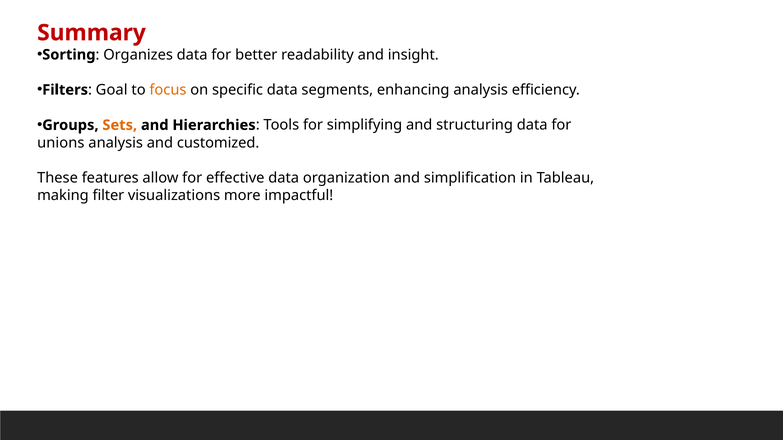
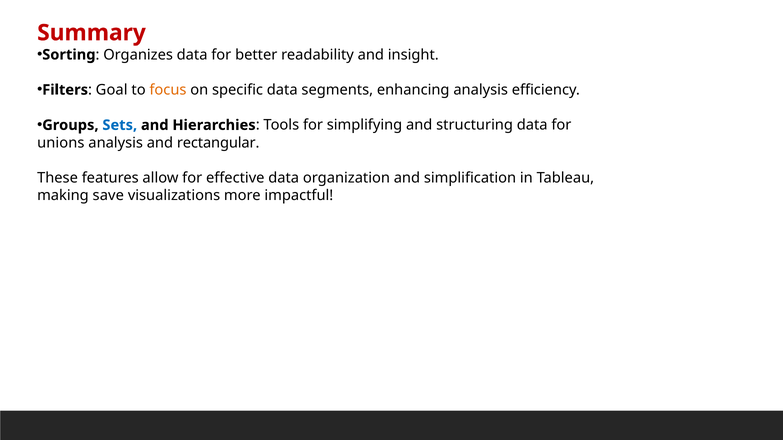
Sets colour: orange -> blue (120, 125)
customized: customized -> rectangular (218, 143)
filter: filter -> save (108, 196)
